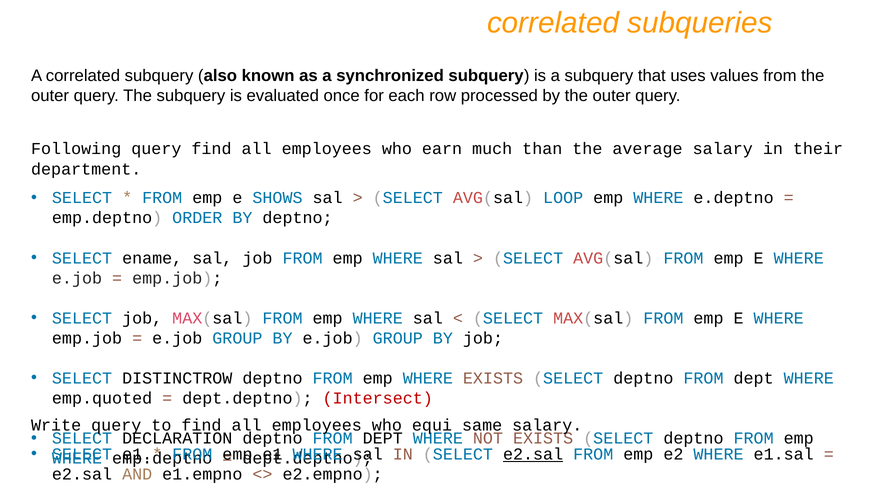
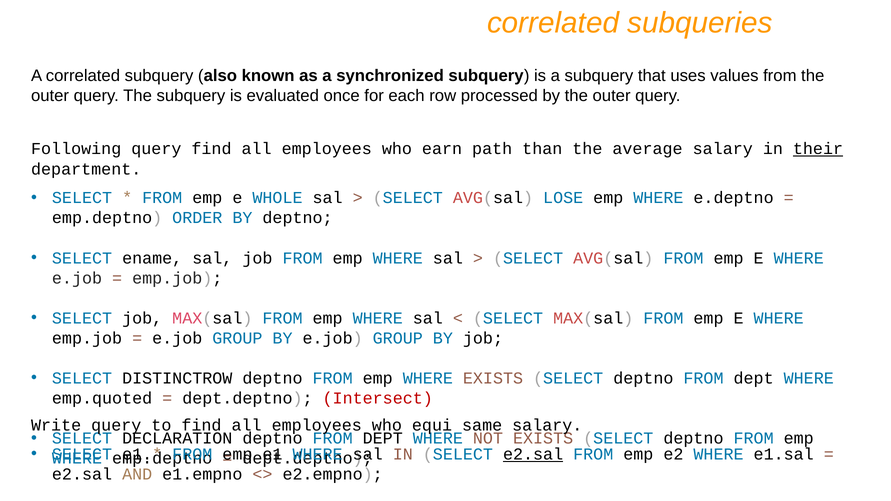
much: much -> path (492, 149)
their underline: none -> present (818, 149)
SHOWS: SHOWS -> WHOLE (277, 198)
LOOP: LOOP -> LOSE (563, 198)
